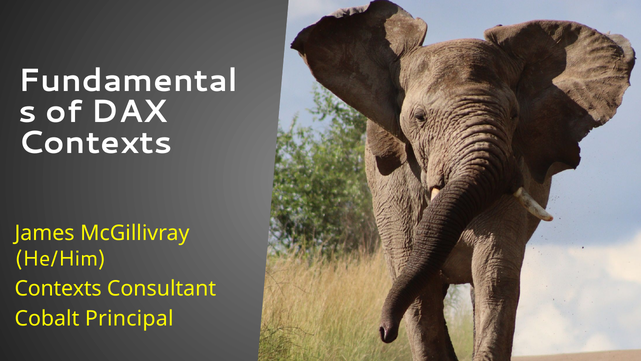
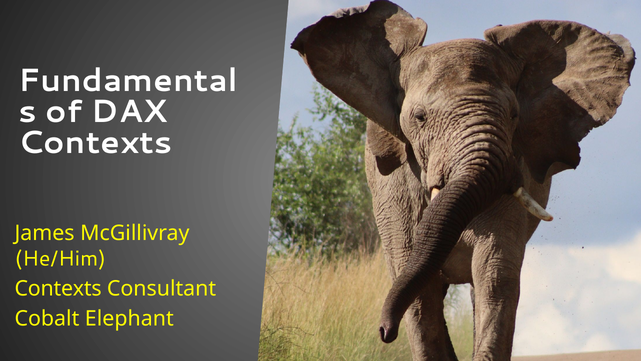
Principal: Principal -> Elephant (129, 318)
